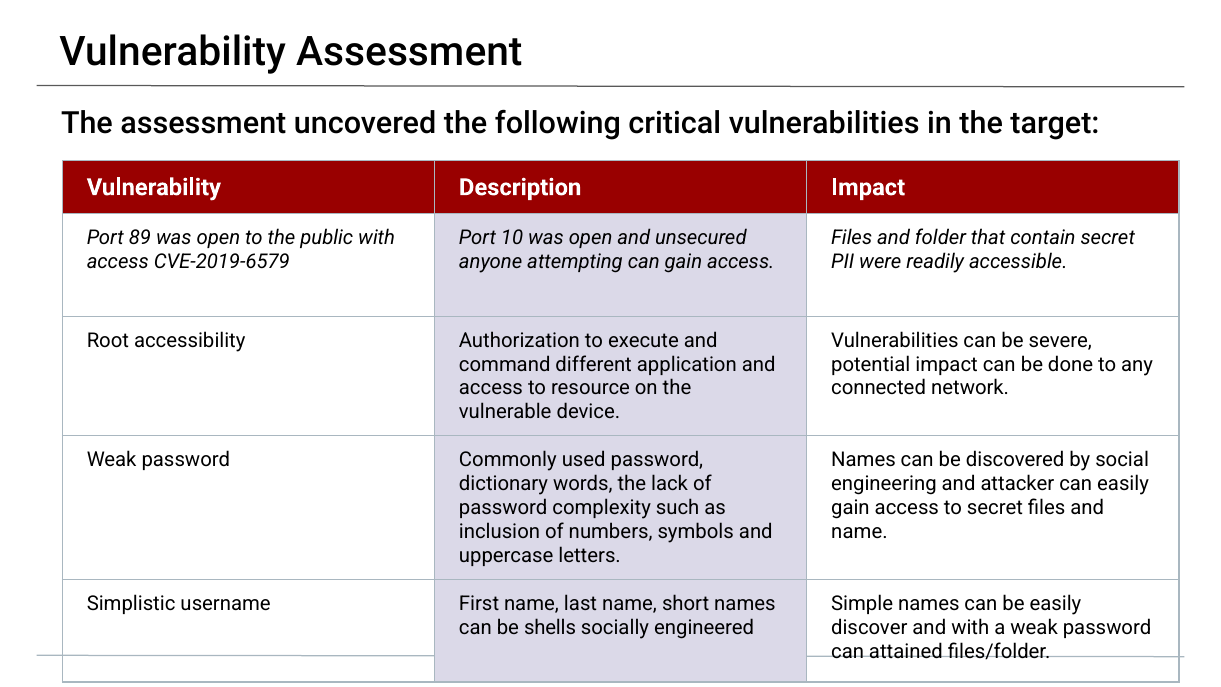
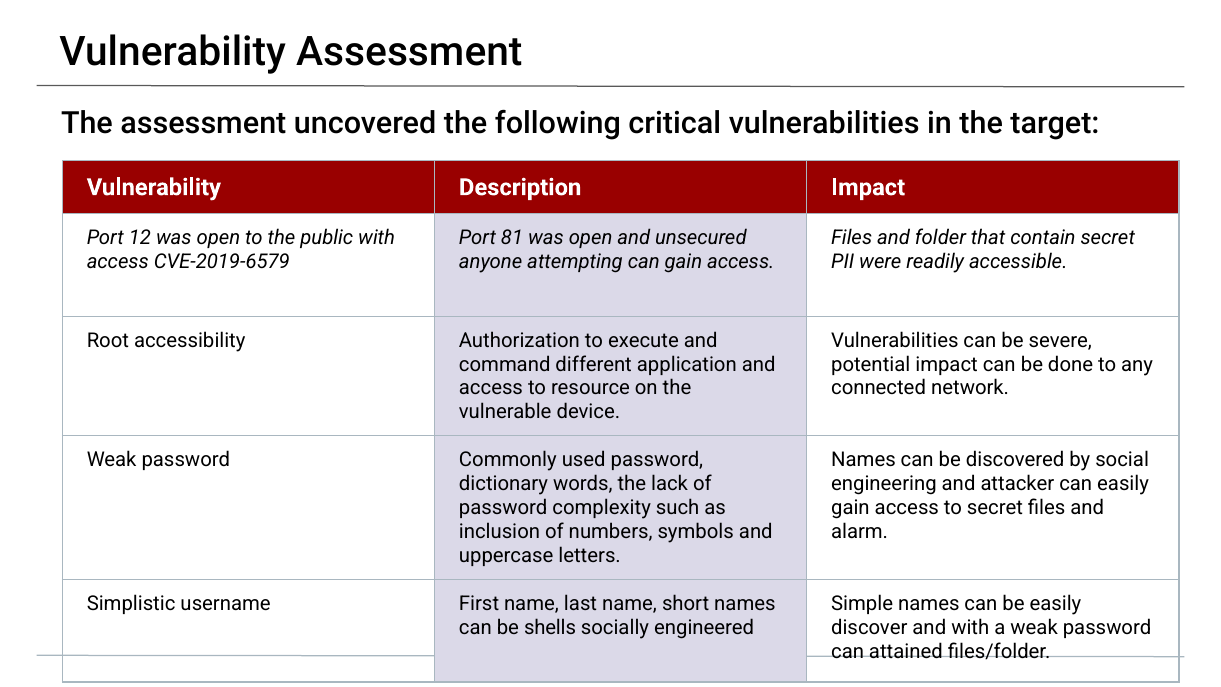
89: 89 -> 12 (140, 238)
10: 10 -> 81 (512, 238)
name: name -> alarm (860, 532)
